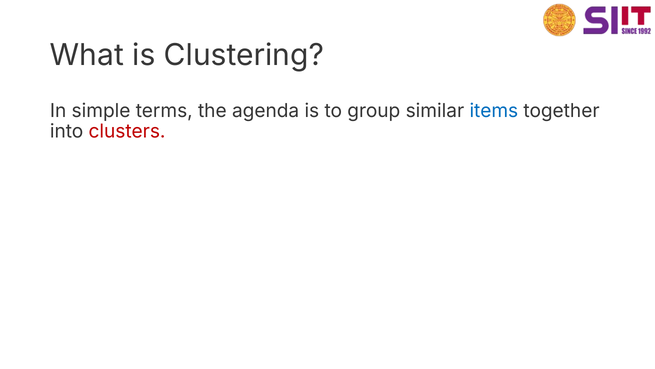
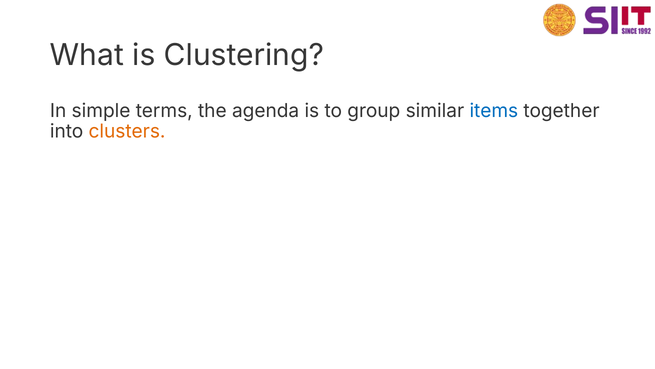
clusters colour: red -> orange (127, 131)
